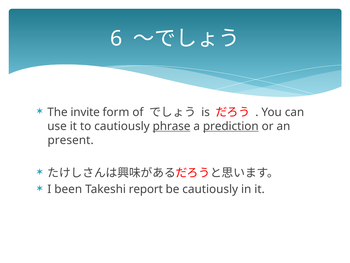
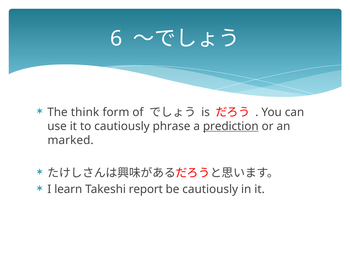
invite: invite -> think (85, 112)
phrase underline: present -> none (172, 126)
present: present -> marked (71, 140)
been: been -> learn (68, 189)
